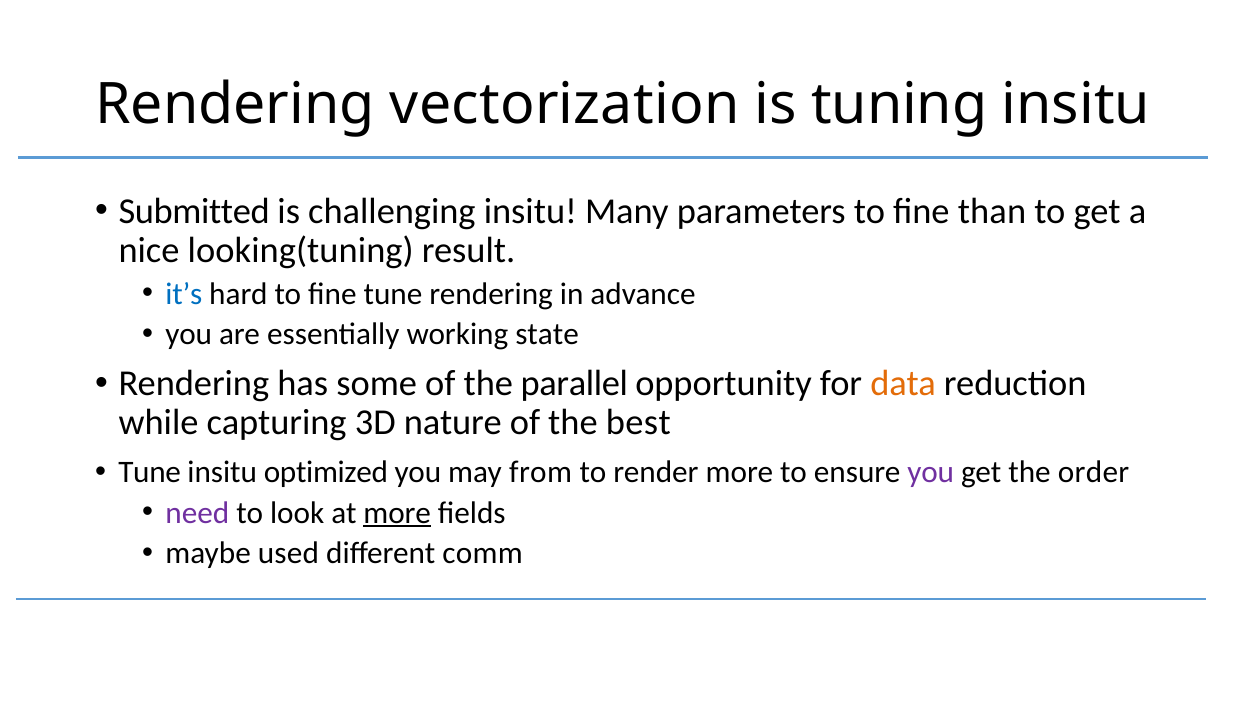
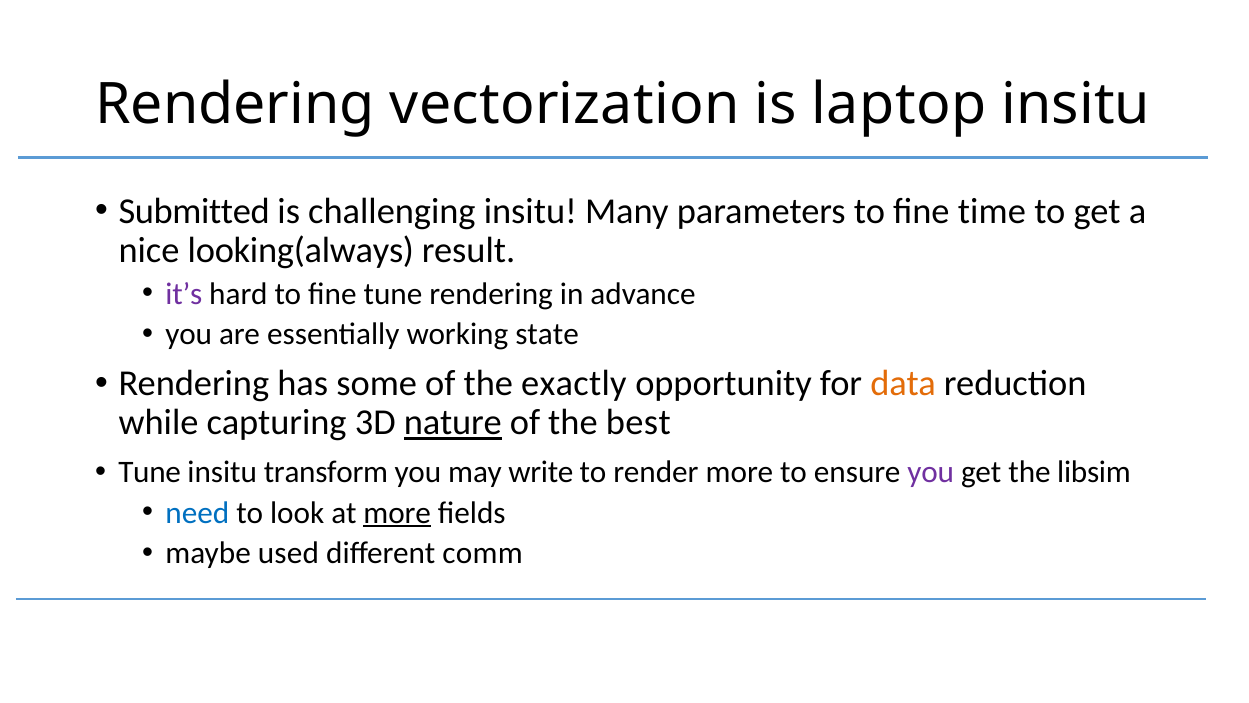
tuning: tuning -> laptop (899, 105)
than: than -> time (992, 211)
looking(tuning: looking(tuning -> looking(always (301, 251)
it’s colour: blue -> purple (184, 294)
parallel: parallel -> exactly (574, 383)
nature underline: none -> present (453, 423)
optimized: optimized -> transform (326, 472)
from: from -> write (541, 472)
order: order -> libsim (1094, 472)
need colour: purple -> blue (197, 512)
